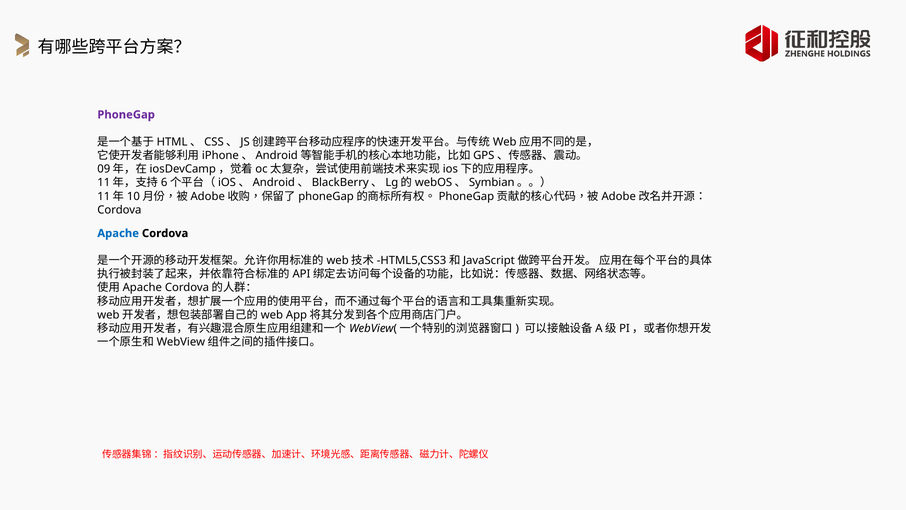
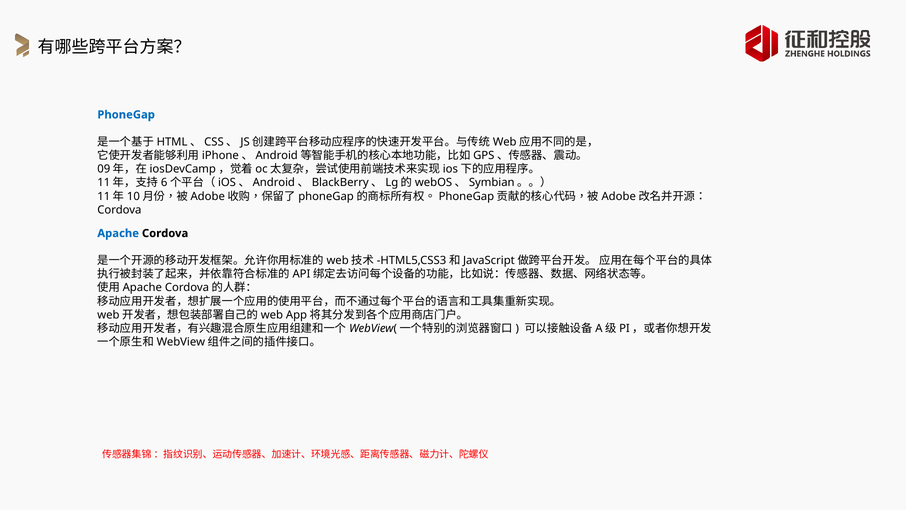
PhoneGap colour: purple -> blue (126, 115)
